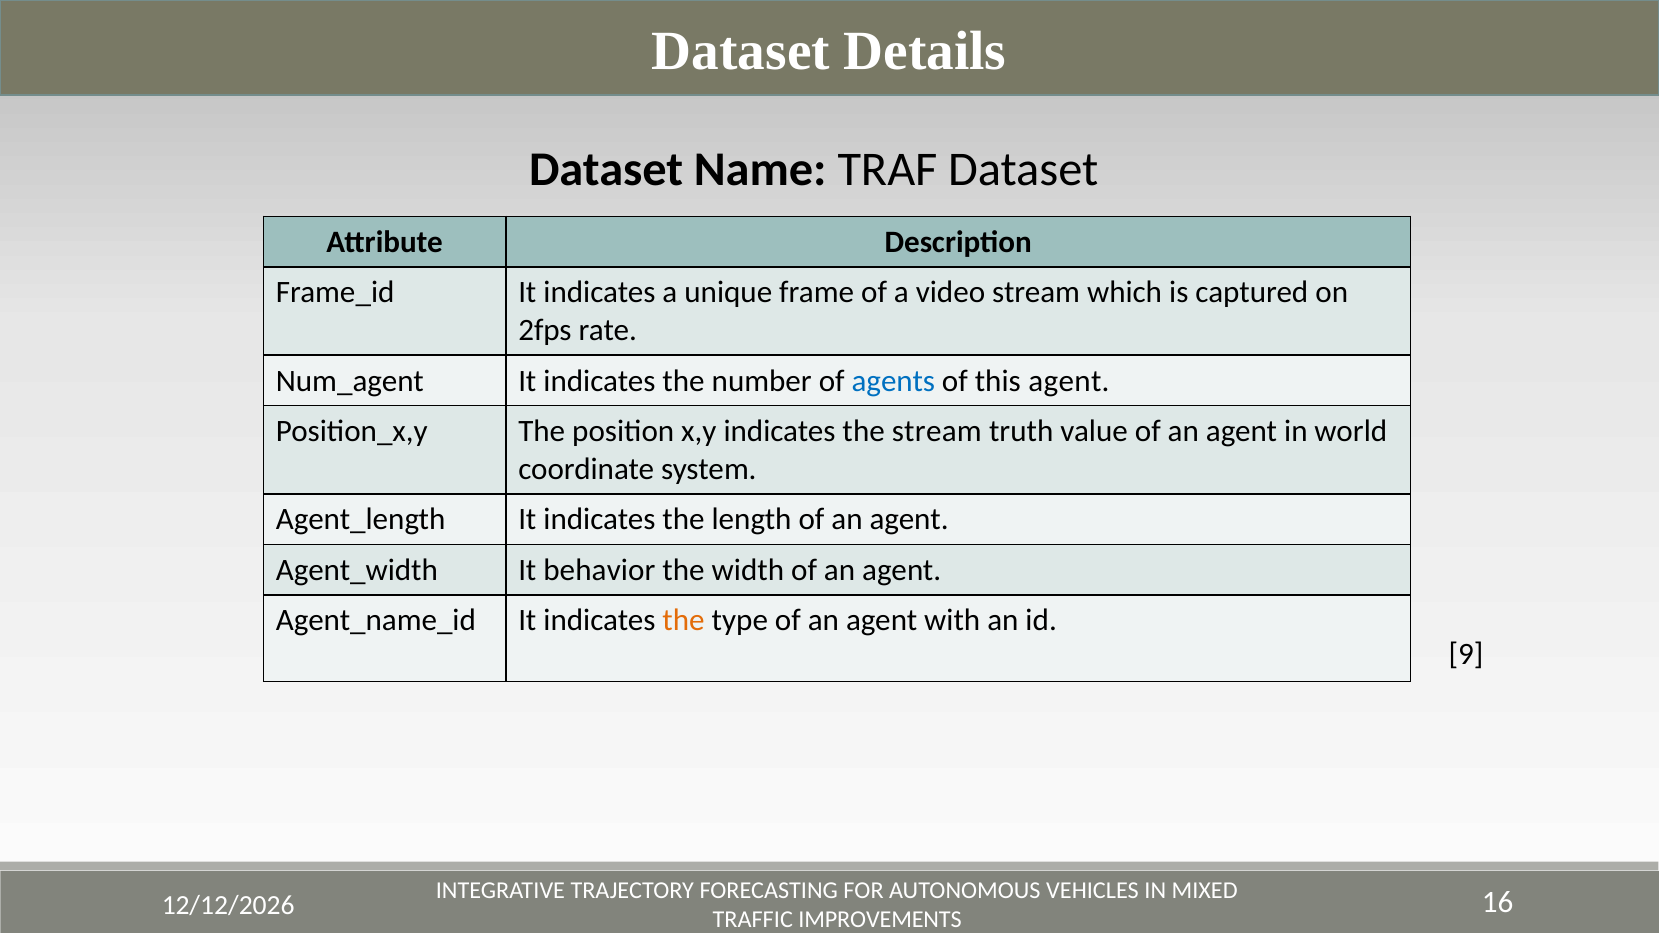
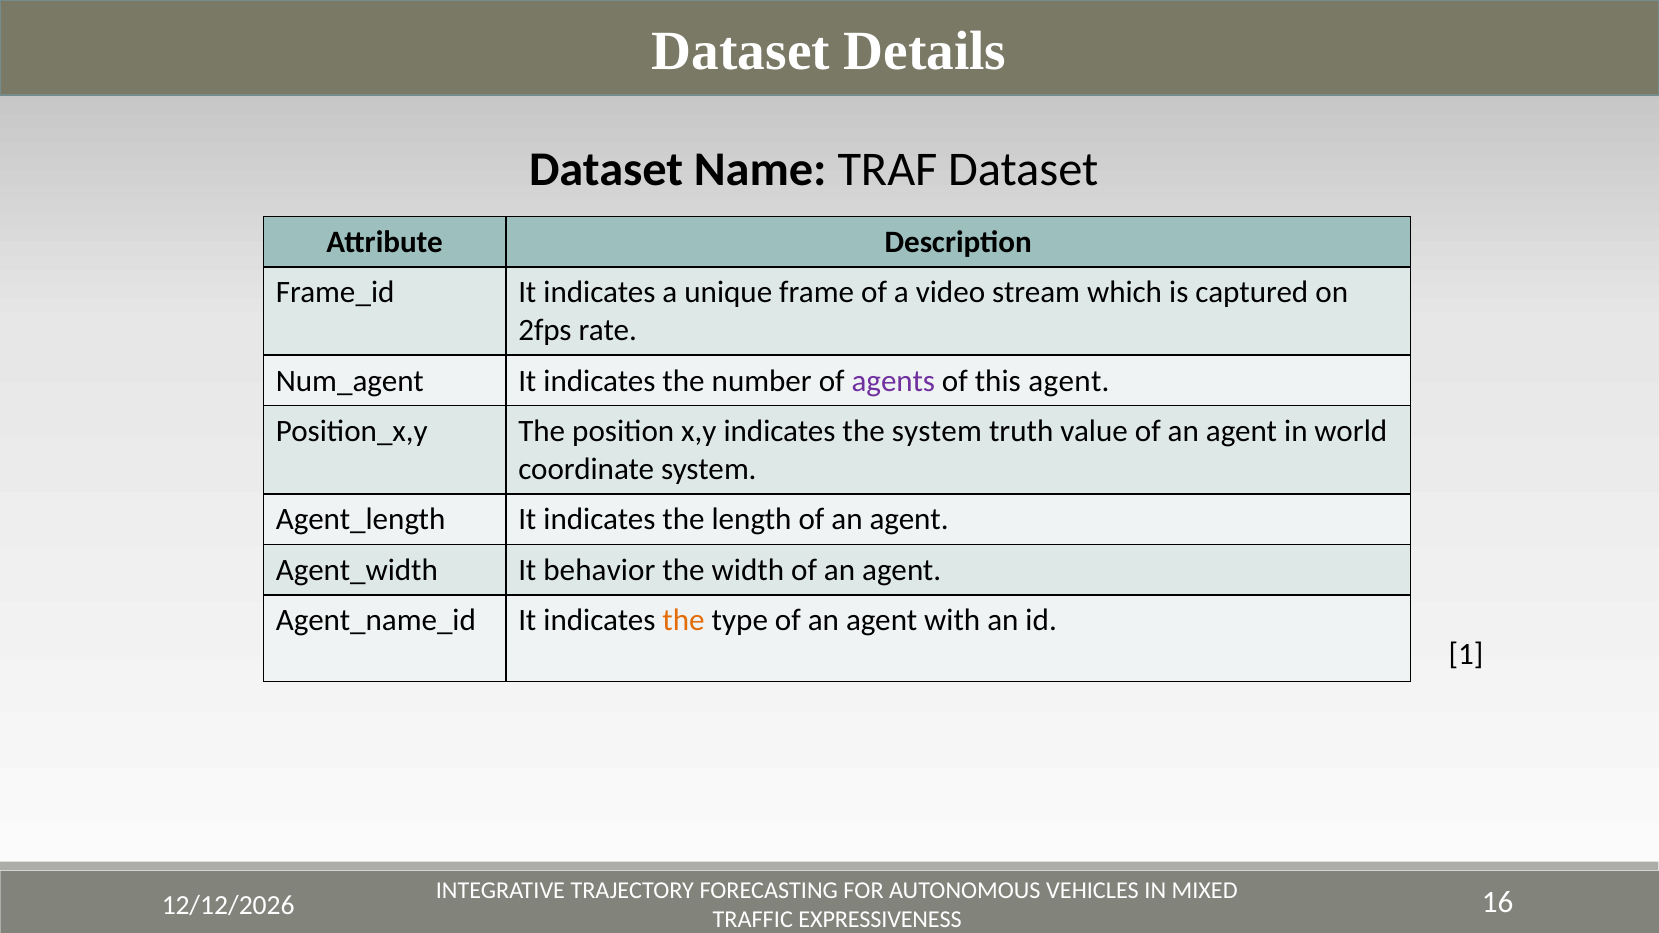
agents colour: blue -> purple (893, 381)
the stream: stream -> system (937, 431)
9: 9 -> 1 (1466, 654)
IMPROVEMENTS: IMPROVEMENTS -> EXPRESSIVENESS (880, 920)
